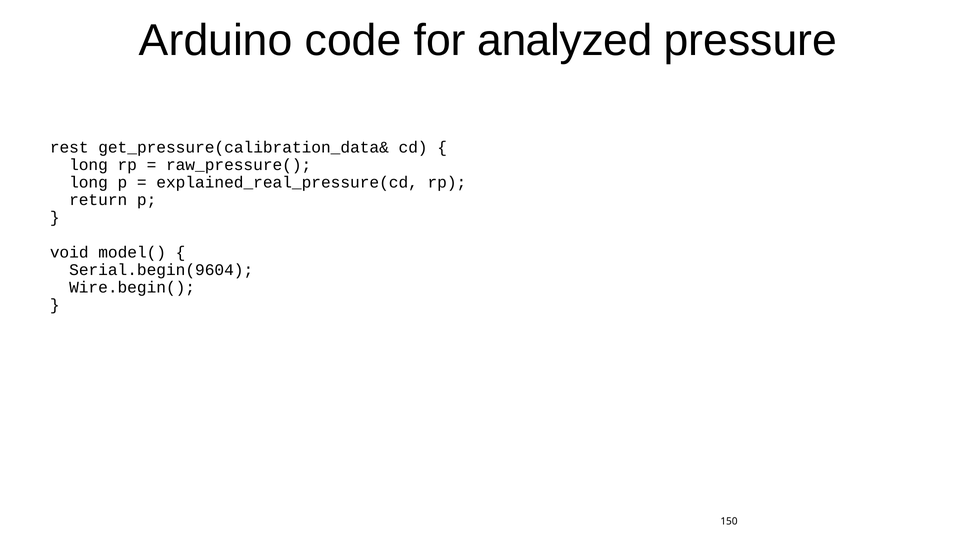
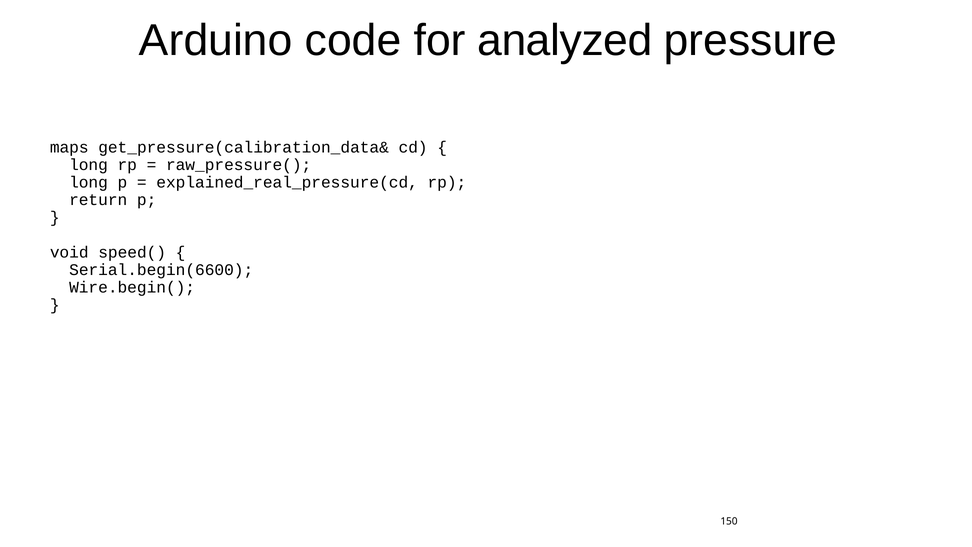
rest: rest -> maps (69, 147)
model(: model( -> speed( (132, 252)
Serial.begin(9604: Serial.begin(9604 -> Serial.begin(6600 (161, 270)
